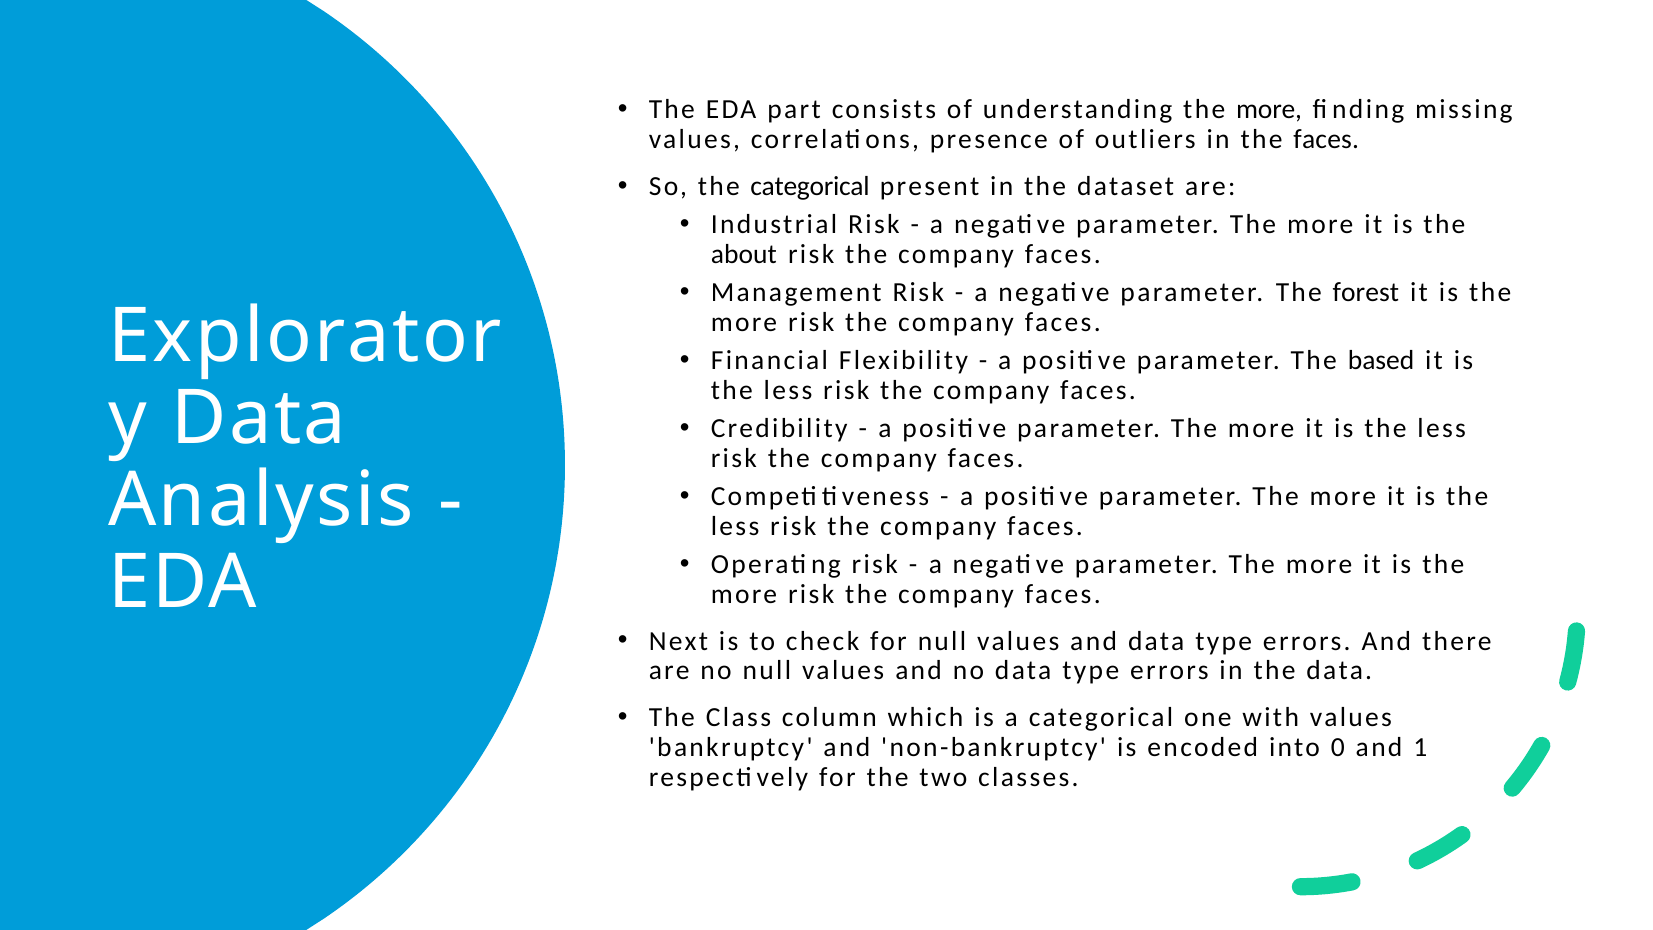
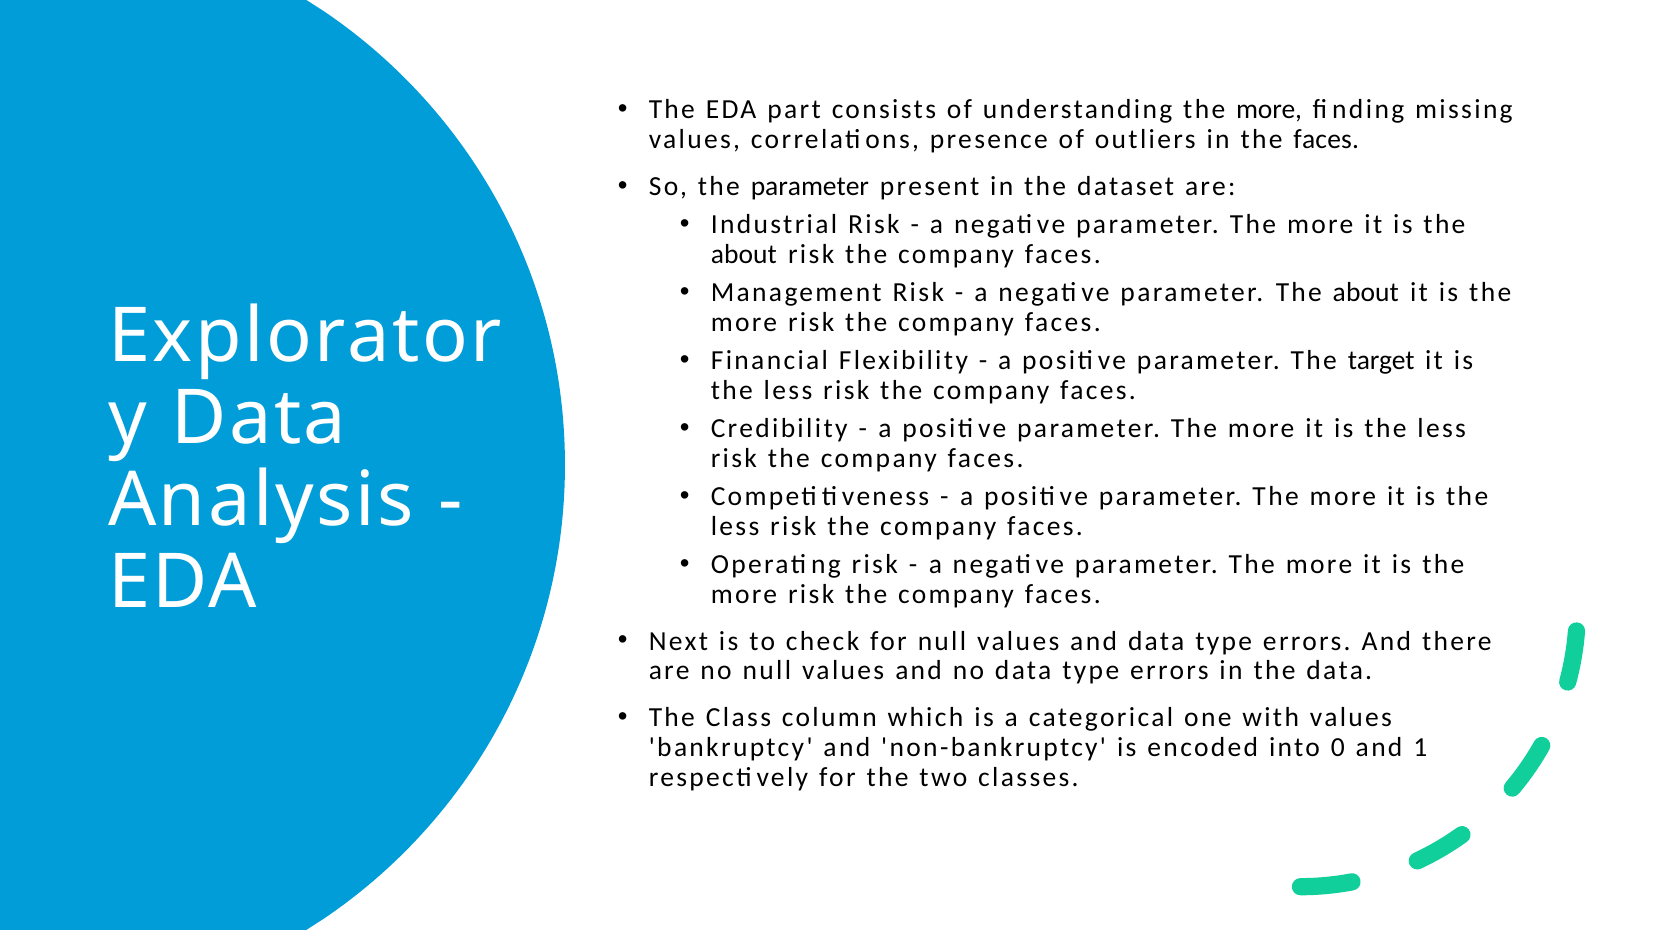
the categorical: categorical -> parameter (810, 186)
parameter The forest: forest -> about (1366, 293)
based: based -> target (1381, 360)
